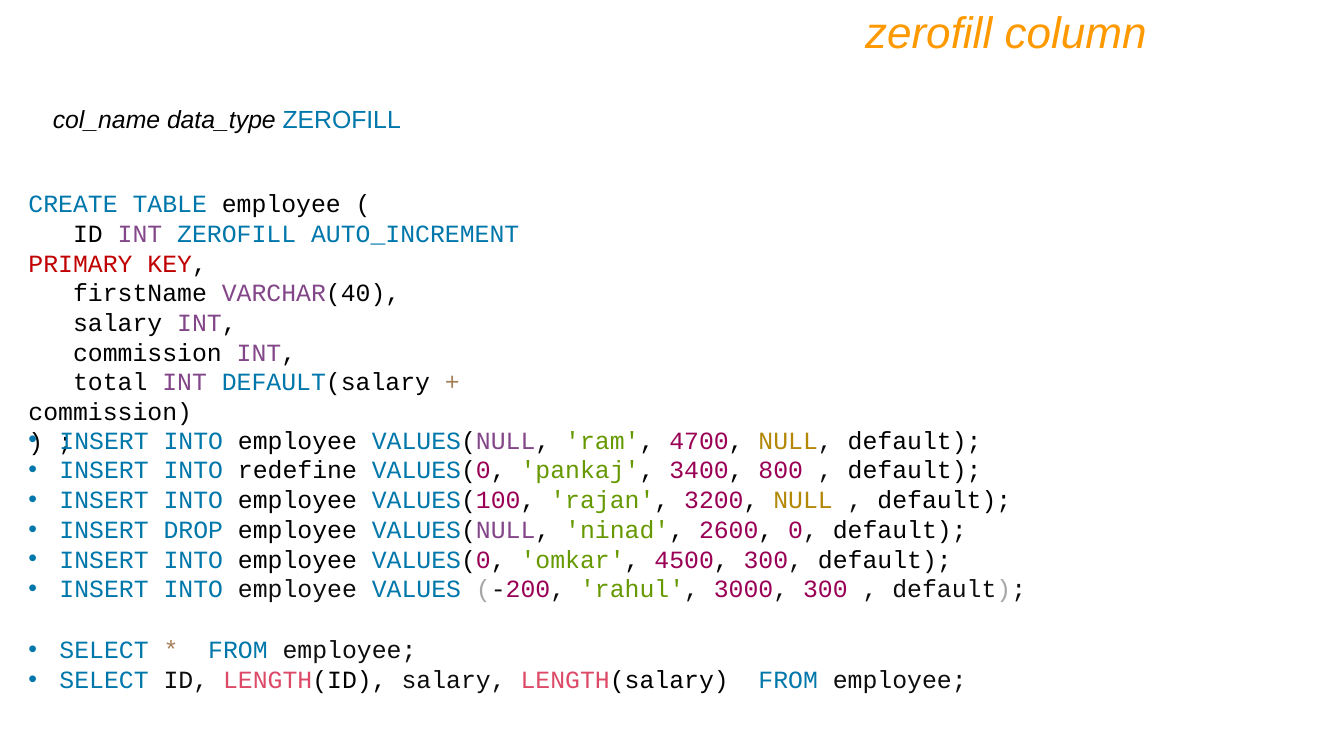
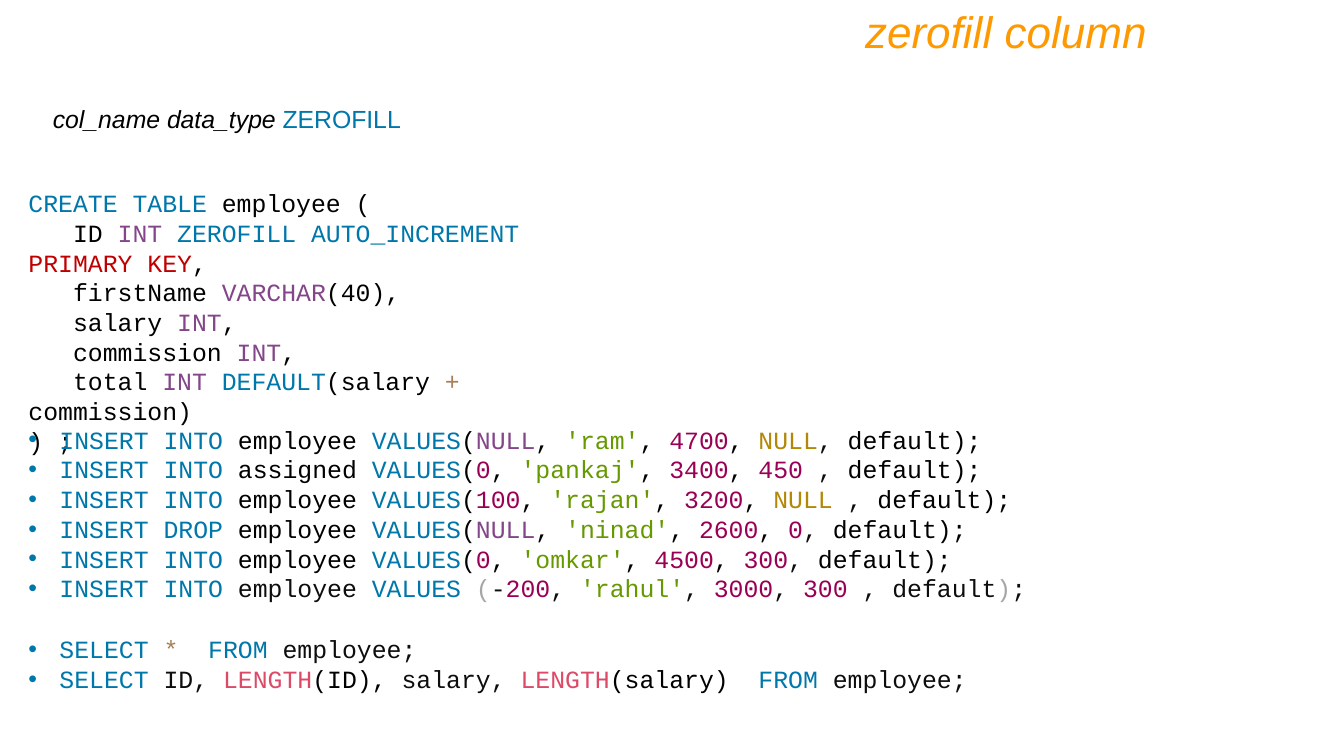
redefine: redefine -> assigned (297, 471)
800: 800 -> 450 (781, 471)
